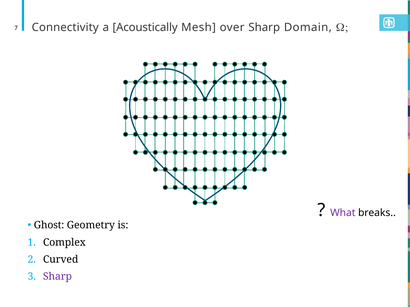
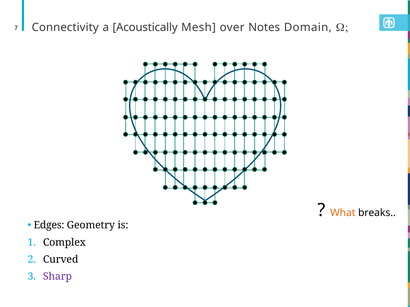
over Sharp: Sharp -> Notes (264, 27)
What colour: purple -> orange (343, 213)
Ghost: Ghost -> Edges (49, 226)
